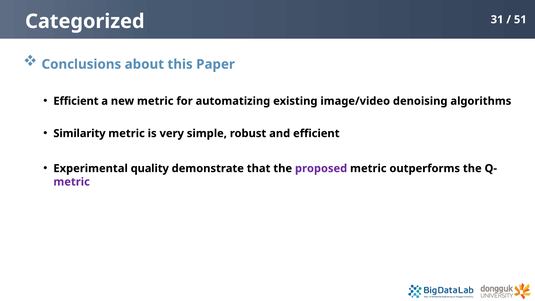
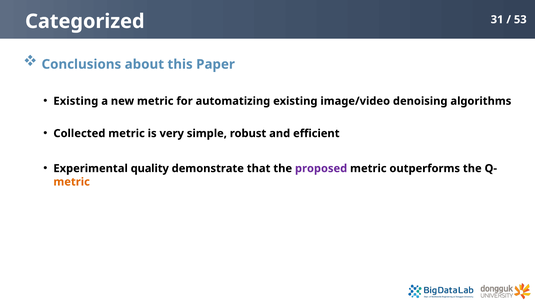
51: 51 -> 53 (520, 20)
Efficient: Efficient -> Existing (76, 101)
Similarity: Similarity -> Collected (79, 133)
metric colour: purple -> orange (72, 182)
